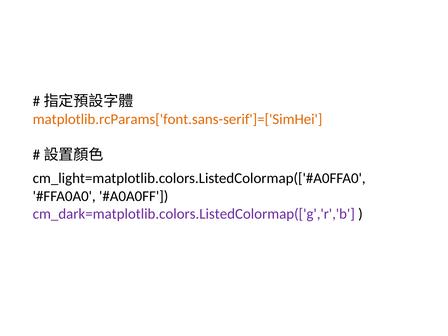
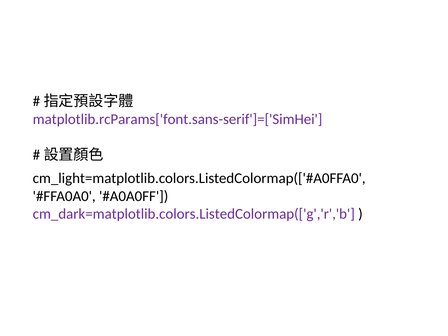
matplotlib.rcParams['font.sans-serif']=['SimHei colour: orange -> purple (178, 119)
